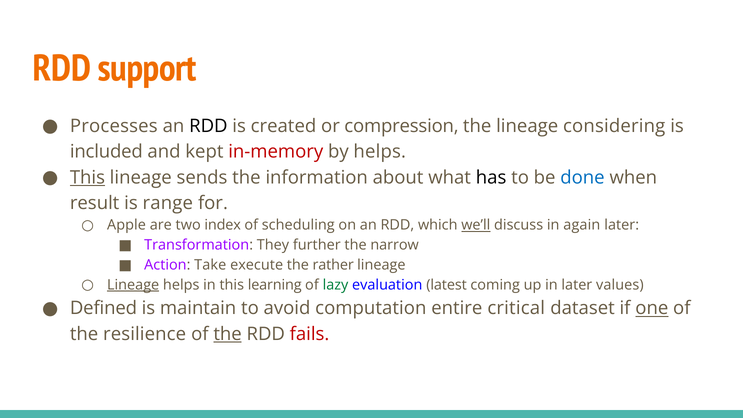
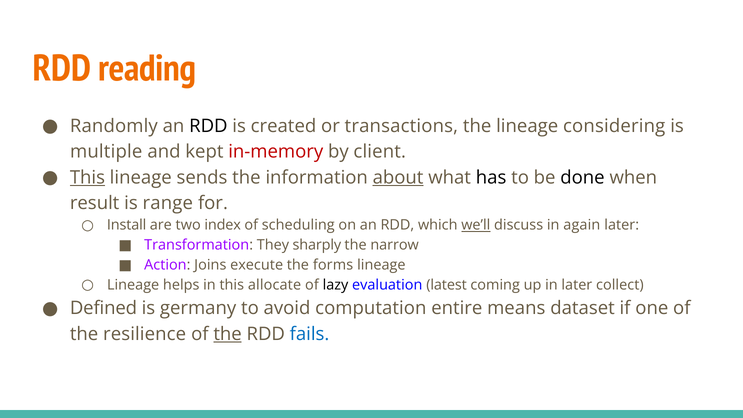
support: support -> reading (147, 68)
Processes: Processes -> Randomly (114, 126)
compression: compression -> transactions (401, 126)
included: included -> multiple (106, 152)
by helps: helps -> client (380, 152)
about underline: none -> present (398, 177)
done colour: blue -> black (583, 177)
Apple: Apple -> Install (127, 225)
further: further -> sharply (317, 245)
Take: Take -> Joins (210, 265)
rather: rather -> forms (333, 265)
Lineage underline: present -> none (133, 285)
learning: learning -> allocate (275, 285)
lazy colour: green -> black (335, 285)
values: values -> collect (620, 285)
maintain: maintain -> germany (198, 308)
critical: critical -> means (516, 308)
one underline: present -> none (652, 308)
fails colour: red -> blue (309, 334)
